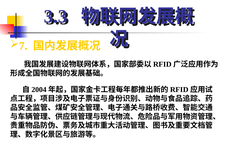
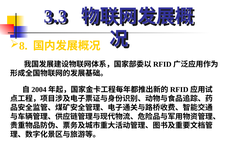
7: 7 -> 8 (23, 46)
